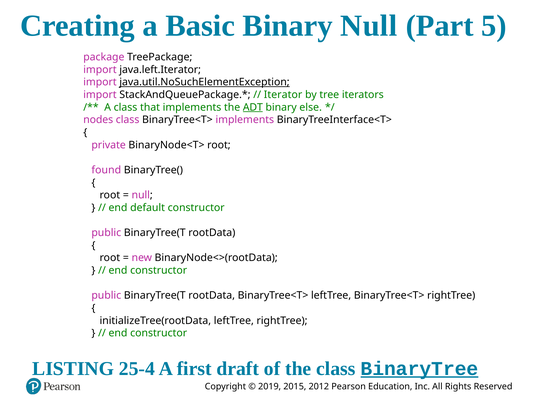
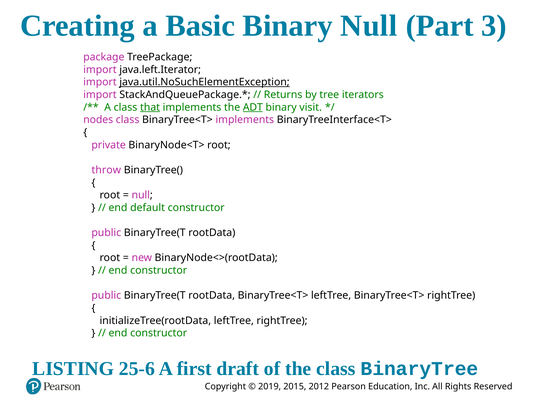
5: 5 -> 3 (494, 26)
Iterator: Iterator -> Returns (283, 95)
that underline: none -> present (150, 107)
else: else -> visit (311, 107)
found: found -> throw (106, 170)
25-4: 25-4 -> 25-6 (137, 369)
BinaryTree underline: present -> none (419, 369)
